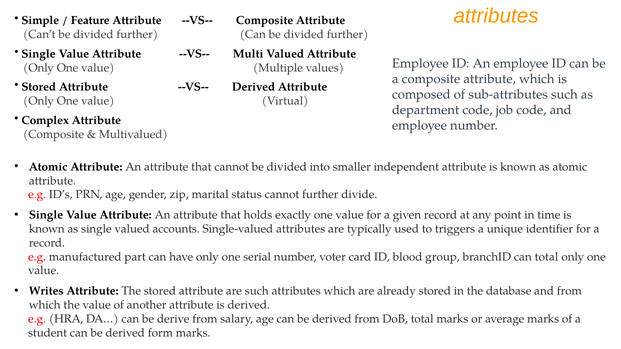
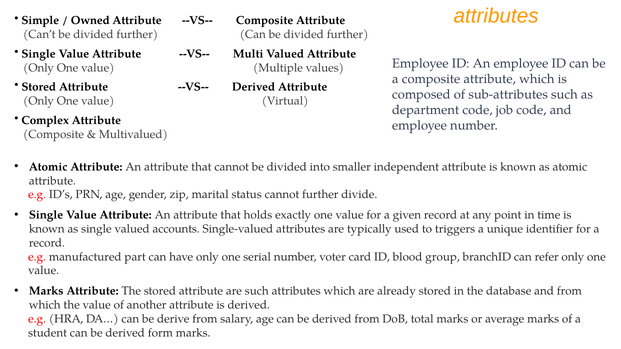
Feature: Feature -> Owned (90, 20)
can total: total -> refer (547, 257)
Writes: Writes -> Marks (46, 291)
